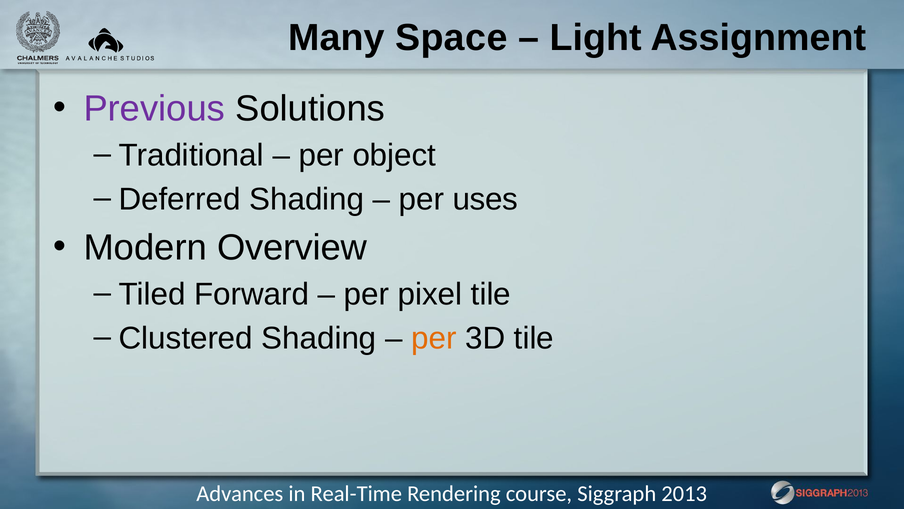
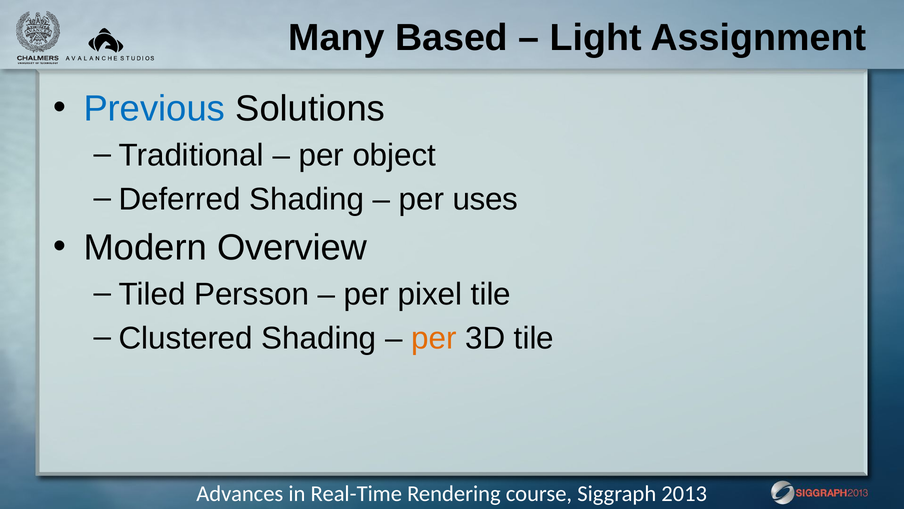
Space: Space -> Based (452, 38)
Previous colour: purple -> blue (154, 108)
Forward: Forward -> Persson (252, 294)
